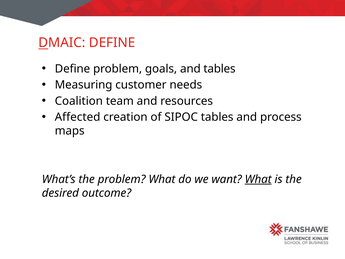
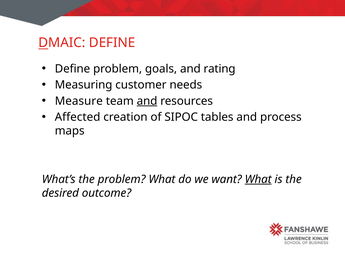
and tables: tables -> rating (219, 69)
Coalition: Coalition -> Measure (79, 101)
and underline: none -> present (147, 101)
